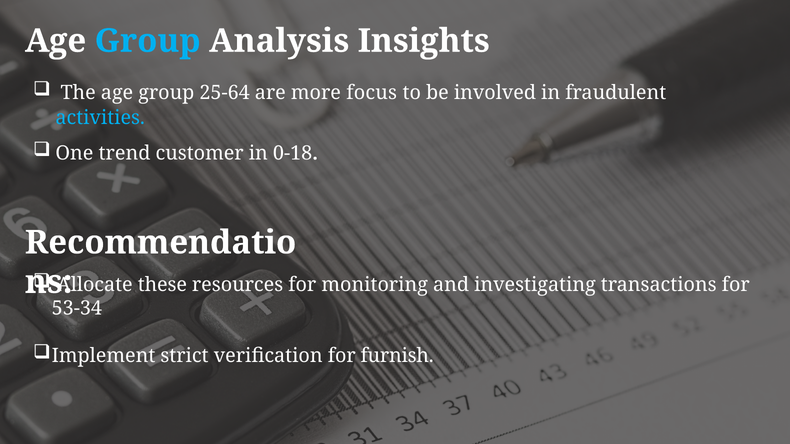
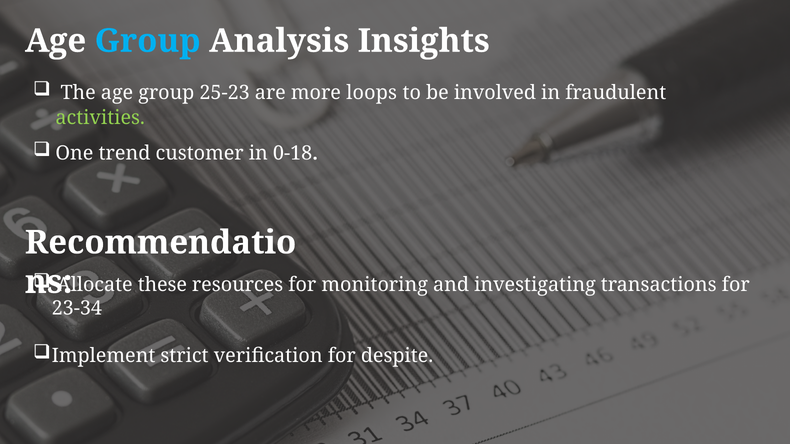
25-64: 25-64 -> 25-23 (225, 93)
focus: focus -> loops (372, 93)
activities colour: light blue -> light green (100, 118)
53-34: 53-34 -> 23-34 (77, 309)
furnish: furnish -> despite (397, 356)
